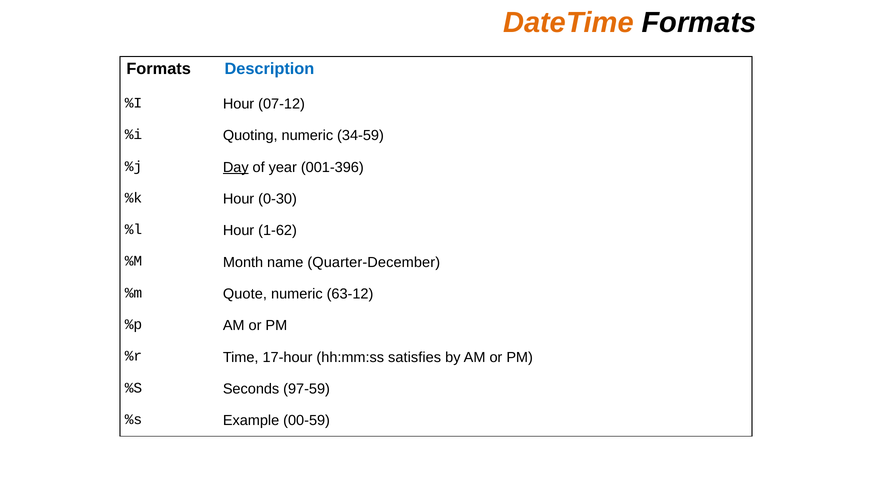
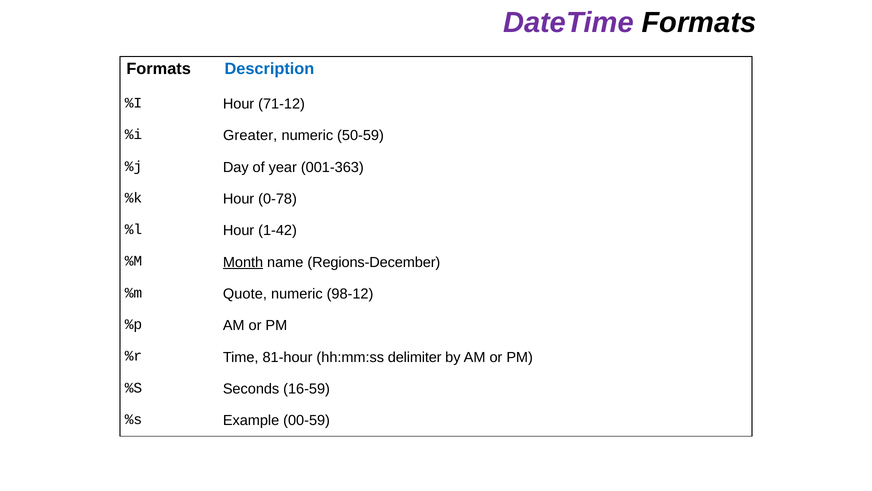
DateTime colour: orange -> purple (568, 23)
07-12: 07-12 -> 71-12 (282, 104)
Quoting: Quoting -> Greater (250, 136)
34-59: 34-59 -> 50-59 (361, 136)
Day underline: present -> none (236, 167)
001-396: 001-396 -> 001-363 (332, 167)
0-30: 0-30 -> 0-78 (278, 199)
1-62: 1-62 -> 1-42 (278, 230)
Month underline: none -> present (243, 262)
Quarter-December: Quarter-December -> Regions-December (374, 262)
63-12: 63-12 -> 98-12 (350, 294)
17-hour: 17-hour -> 81-hour (287, 357)
satisfies: satisfies -> delimiter (415, 357)
97-59: 97-59 -> 16-59 (307, 389)
